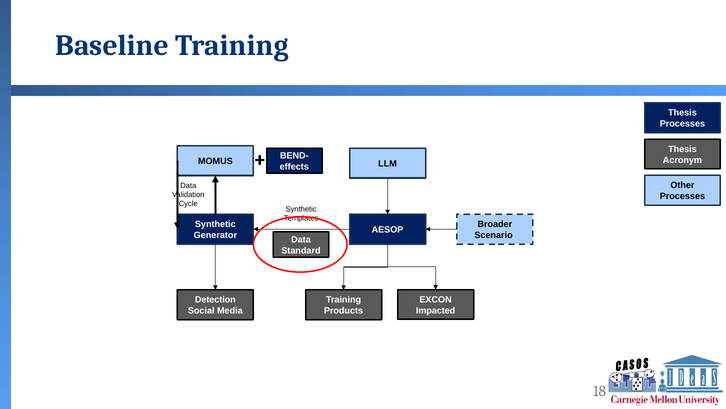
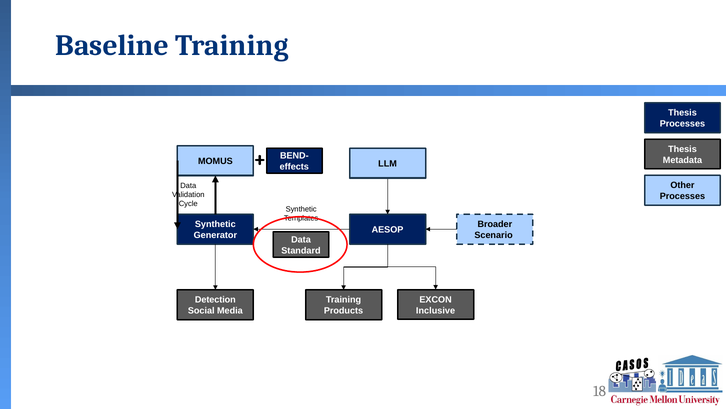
Acronym: Acronym -> Metadata (682, 160)
Impacted: Impacted -> Inclusive (436, 310)
